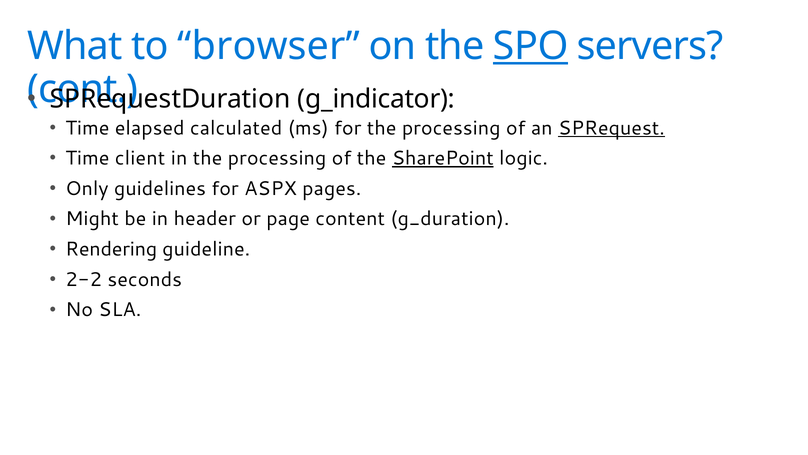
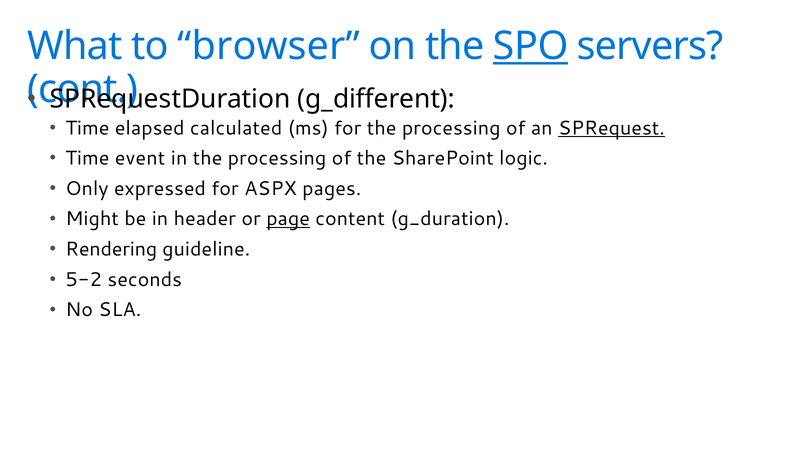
g_indicator: g_indicator -> g_different (376, 99)
client: client -> event (140, 158)
SharePoint underline: present -> none (443, 158)
guidelines: guidelines -> expressed (160, 188)
page underline: none -> present (288, 219)
2-2: 2-2 -> 5-2 (84, 279)
